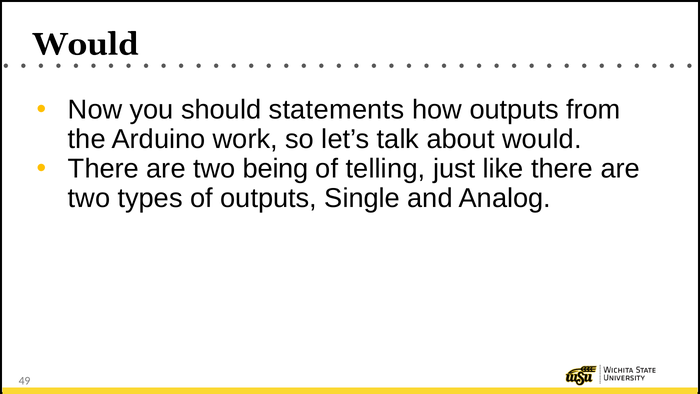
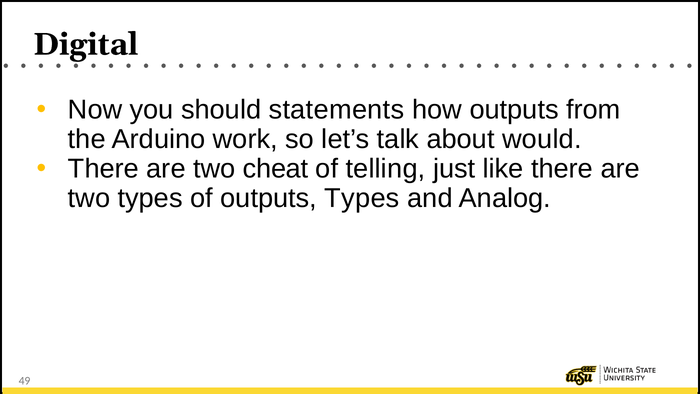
Would: Would -> Digital (86, 44)
being: being -> cheat (276, 169)
outputs Single: Single -> Types (362, 198)
